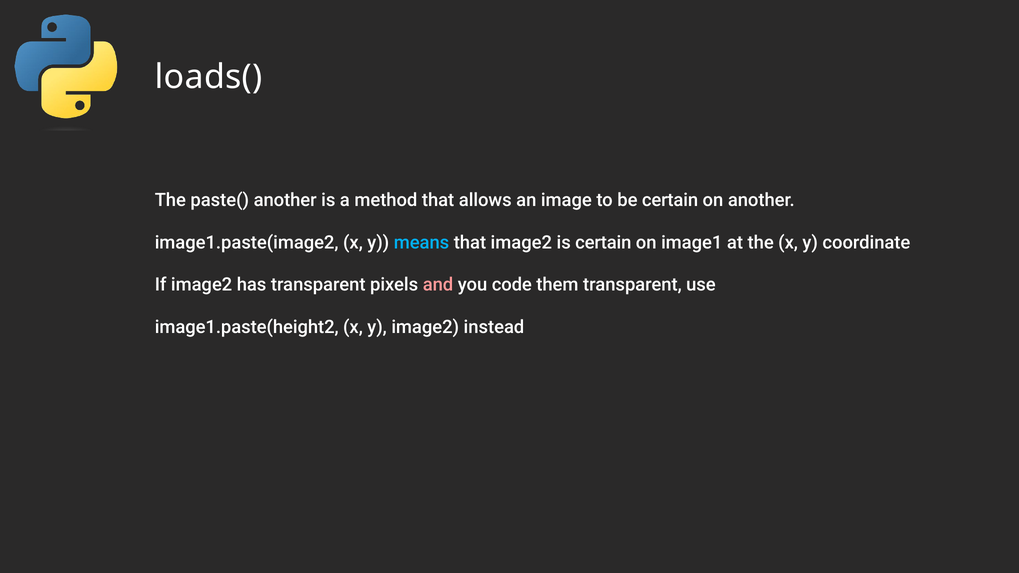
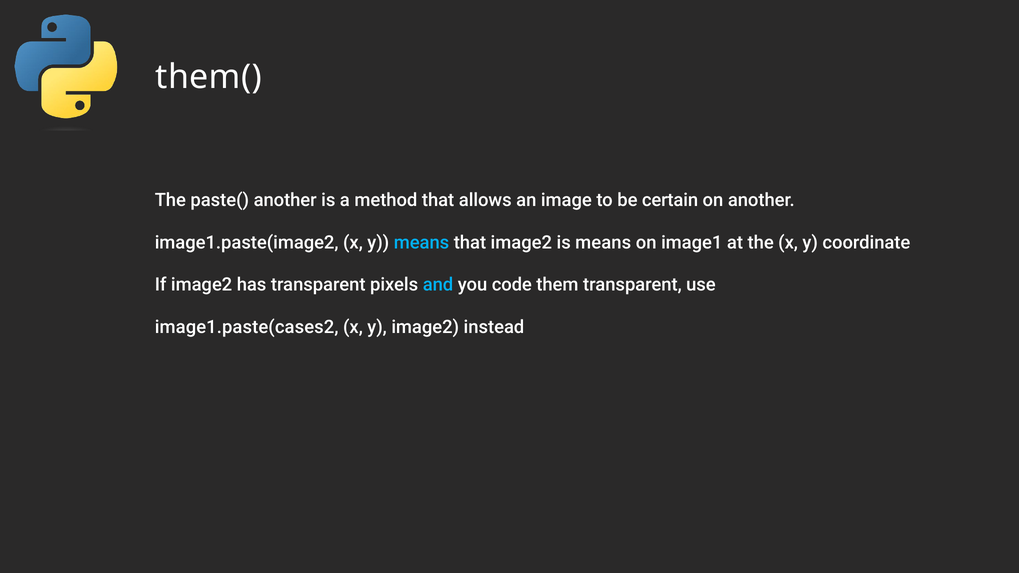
loads(: loads( -> them( (209, 77)
is certain: certain -> means (603, 243)
and colour: pink -> light blue (438, 285)
image1.paste(height2: image1.paste(height2 -> image1.paste(cases2 (247, 327)
